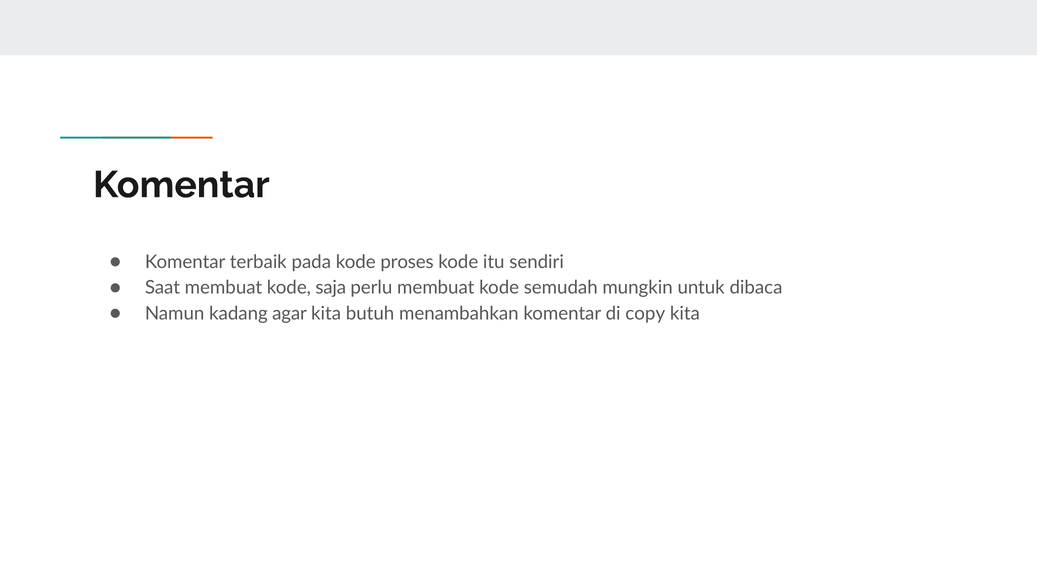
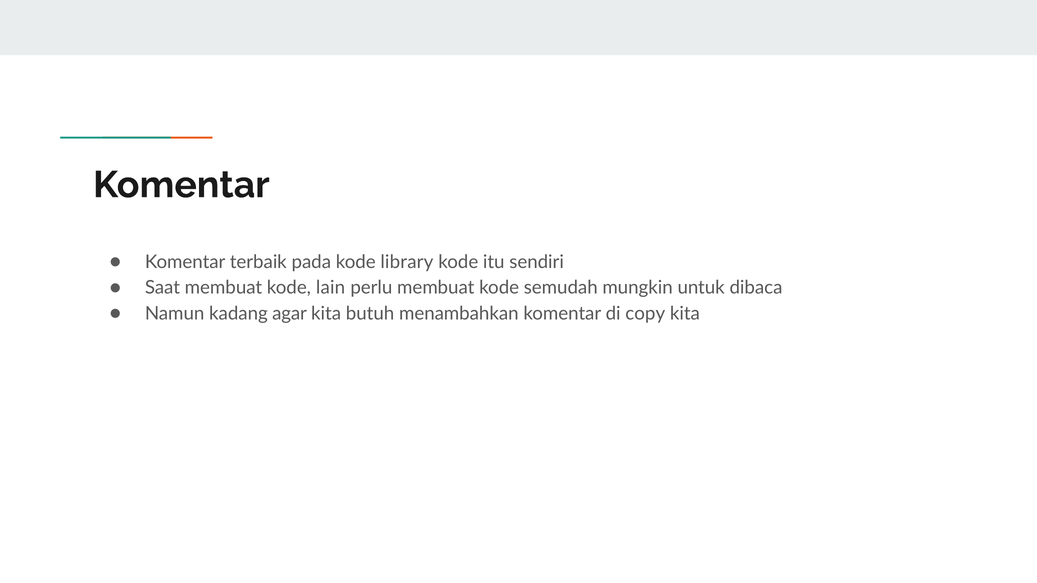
proses: proses -> library (407, 262)
saja: saja -> lain (331, 288)
